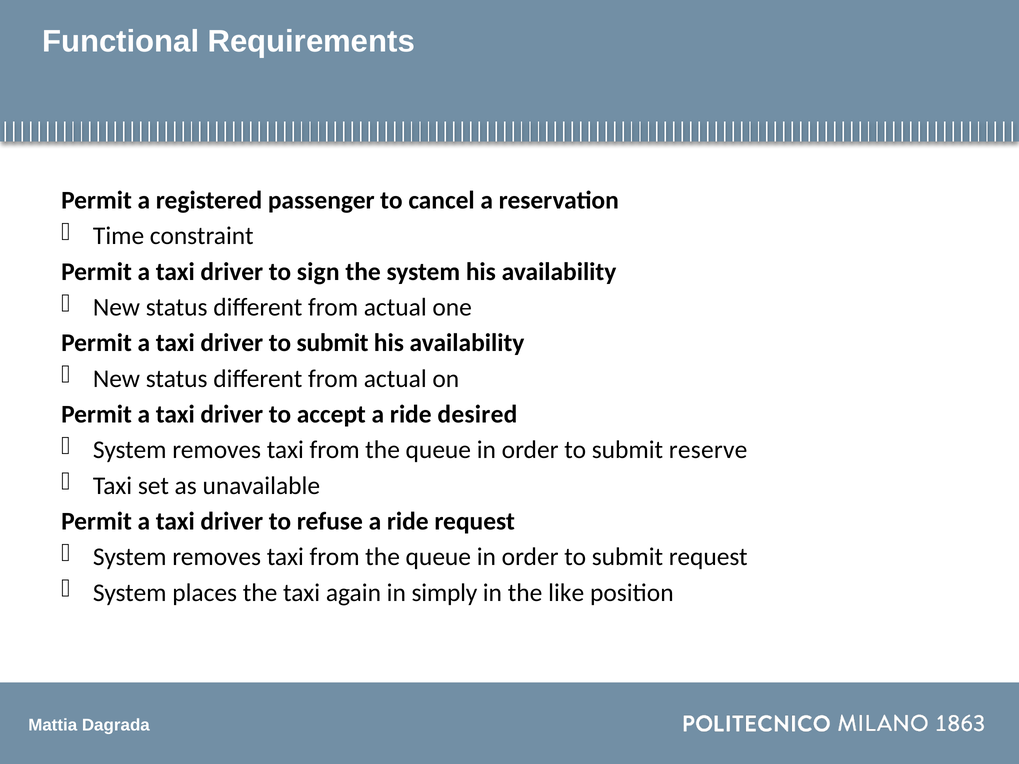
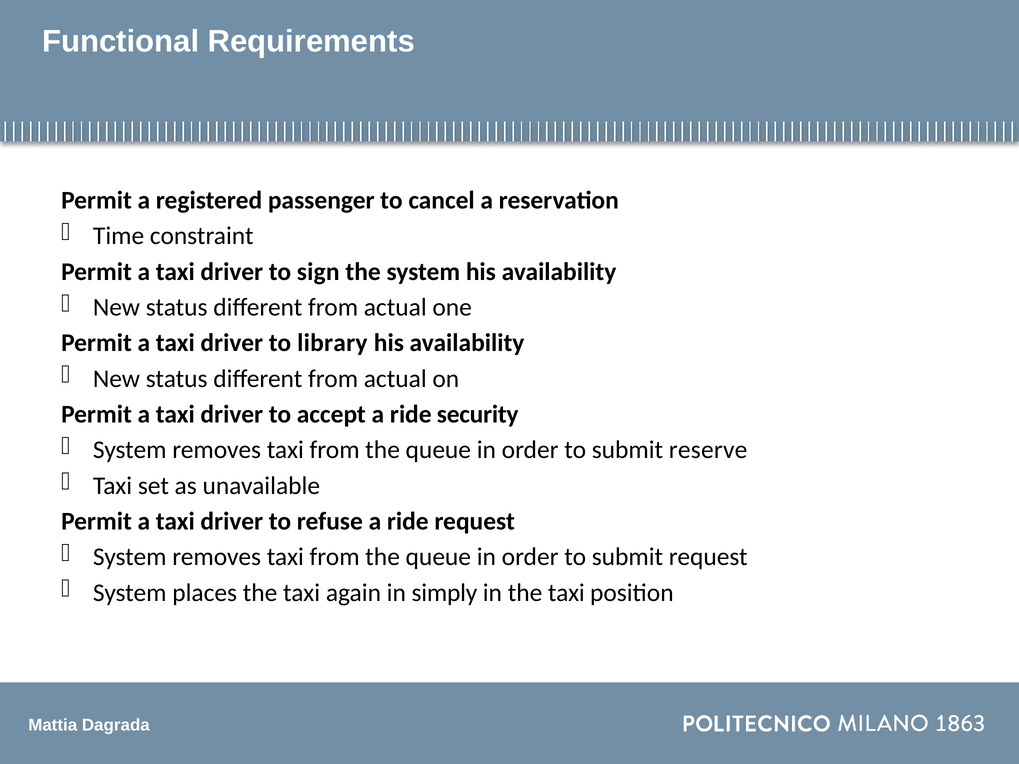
driver to submit: submit -> library (332, 343)
desired: desired -> security (478, 414)
in the like: like -> taxi (566, 593)
